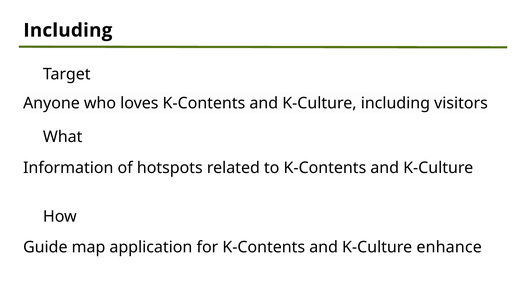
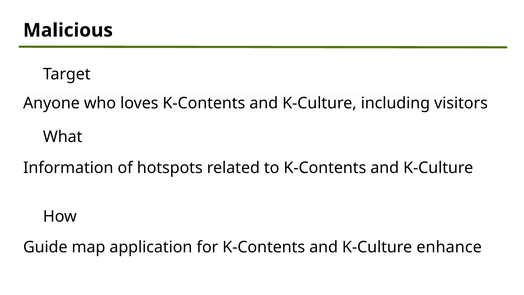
Including: Including -> Malicious (68, 30)
